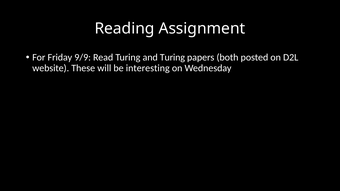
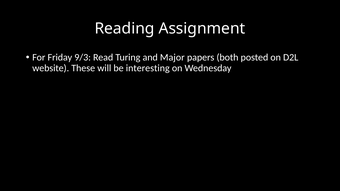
9/9: 9/9 -> 9/3 (83, 57)
and Turing: Turing -> Major (172, 57)
